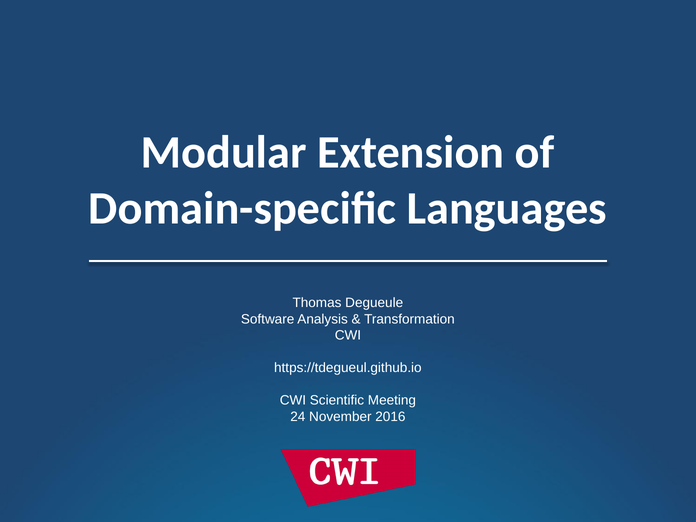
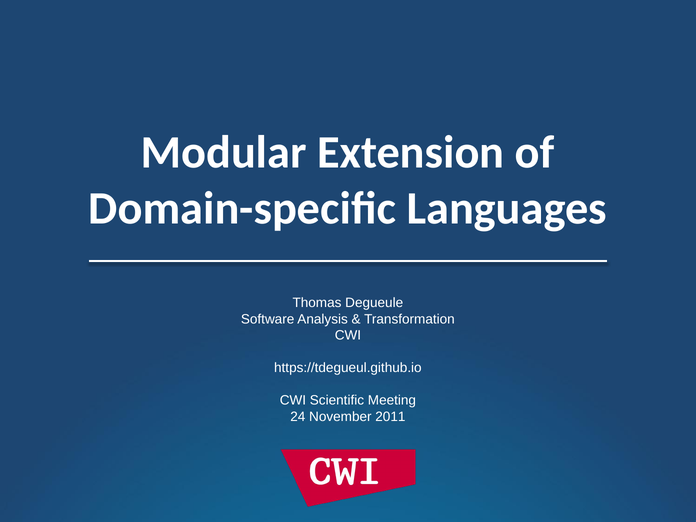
2016: 2016 -> 2011 (390, 417)
